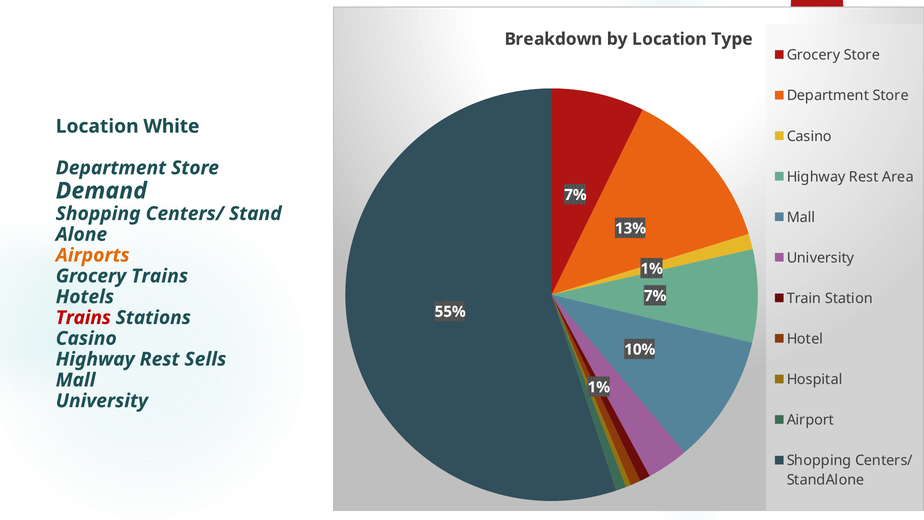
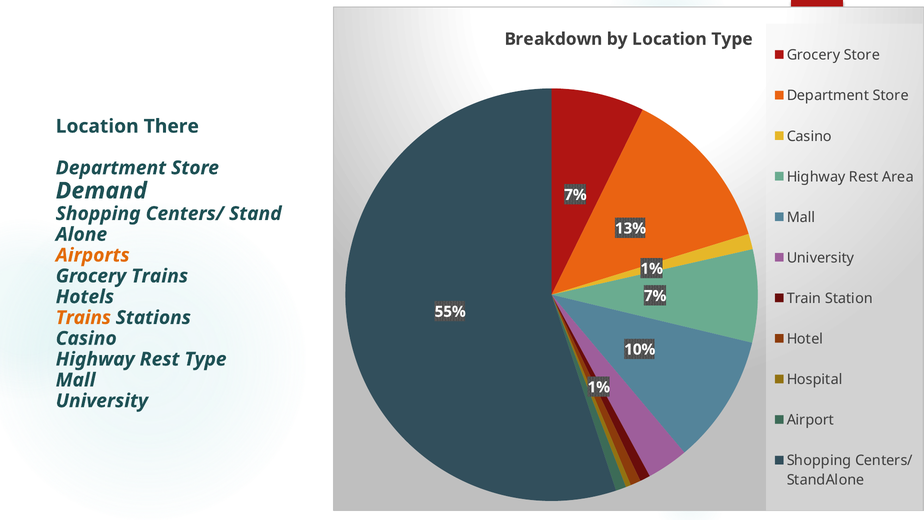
White: White -> There (171, 126)
Trains colour: red -> orange (83, 317)
Rest Sells: Sells -> Type (205, 359)
